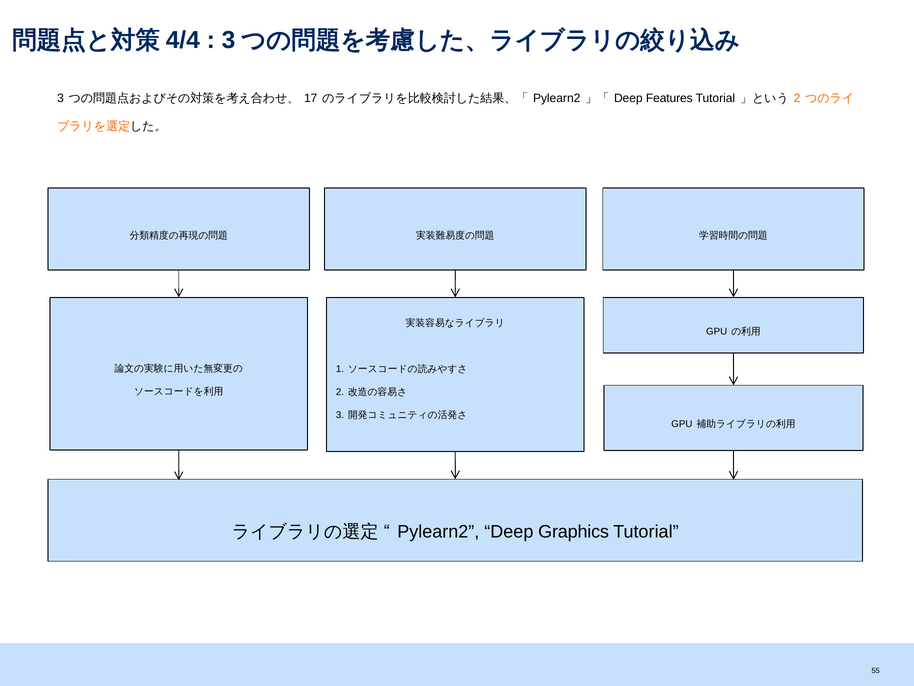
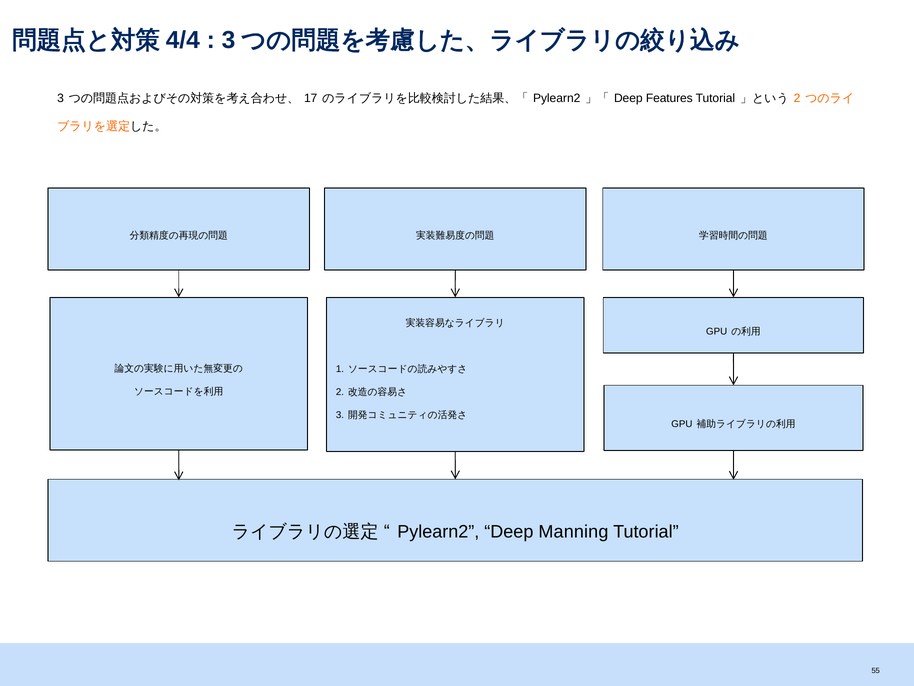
Graphics: Graphics -> Manning (573, 532)
